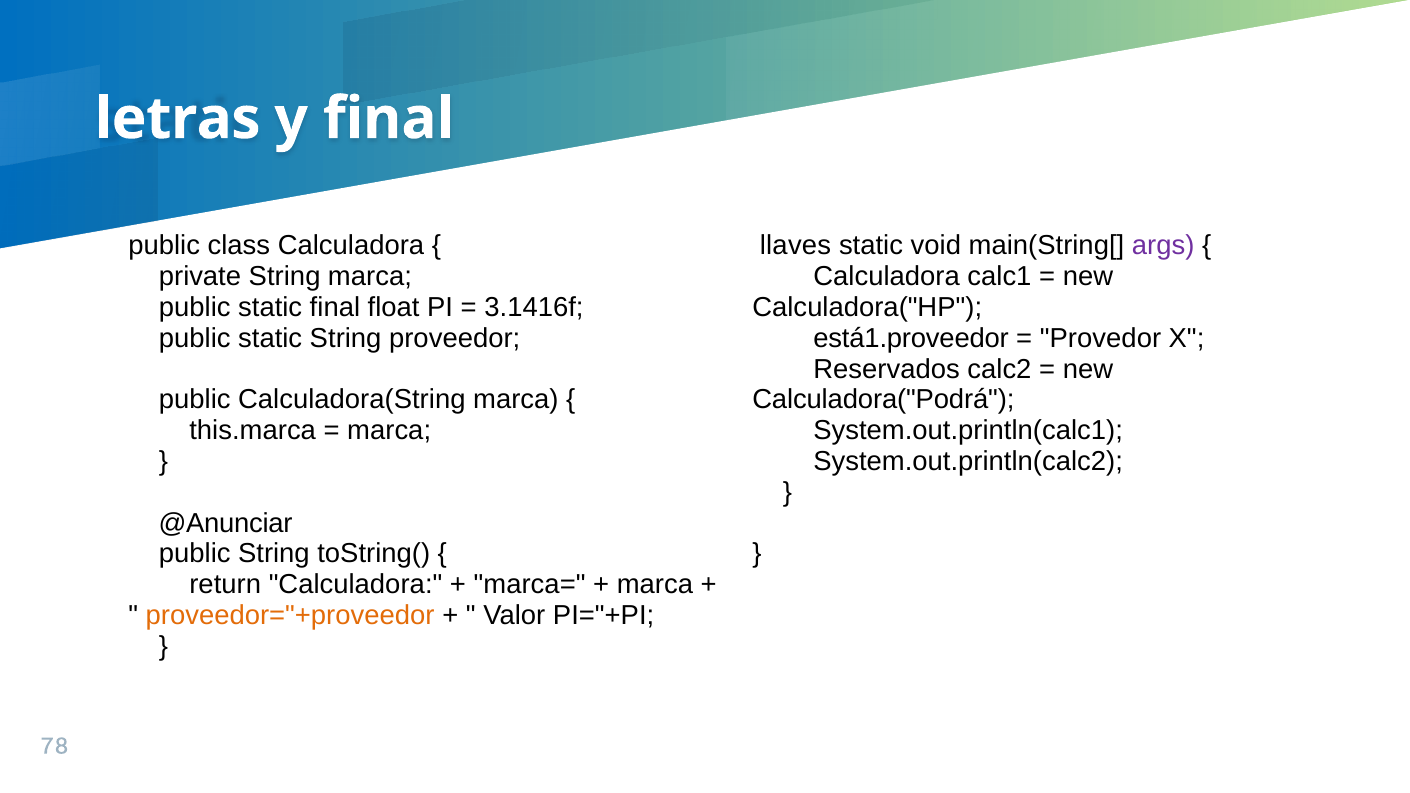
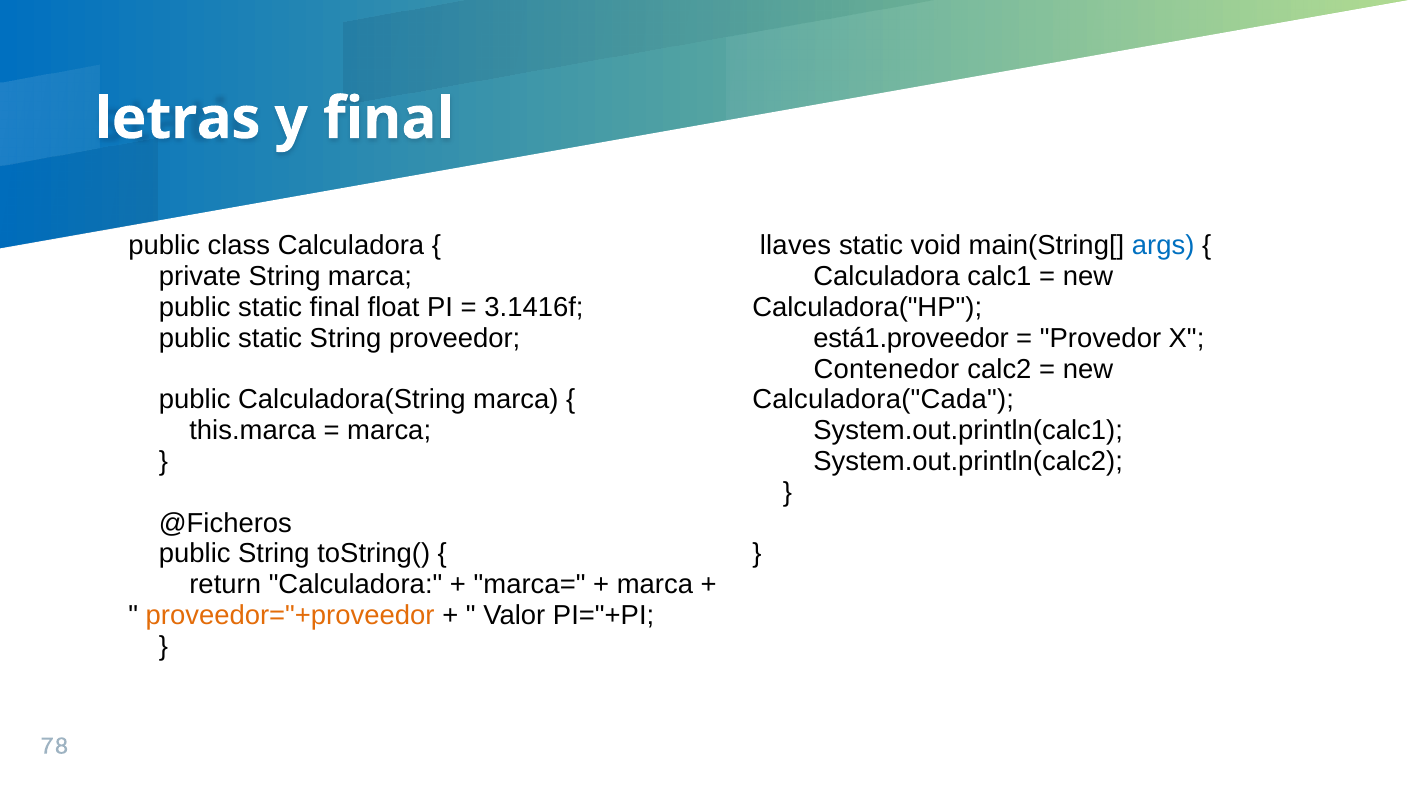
args colour: purple -> blue (1163, 246)
Reservados: Reservados -> Contenedor (886, 369)
Calculadora("Podrá: Calculadora("Podrá -> Calculadora("Cada (883, 400)
@Anunciar: @Anunciar -> @Ficheros (225, 523)
